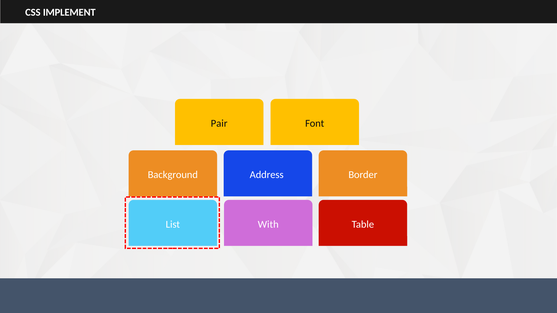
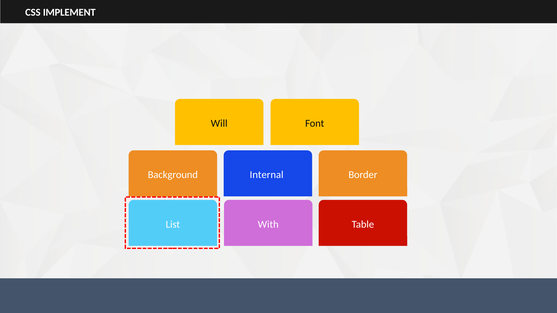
Pair: Pair -> Will (219, 124)
Address: Address -> Internal (267, 175)
